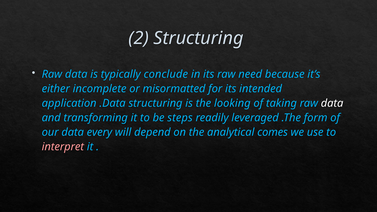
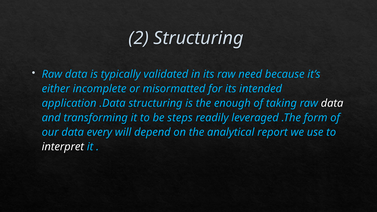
conclude: conclude -> validated (166, 74)
looking: looking -> enough (232, 103)
comes: comes -> report (273, 132)
interpret colour: pink -> white (63, 147)
